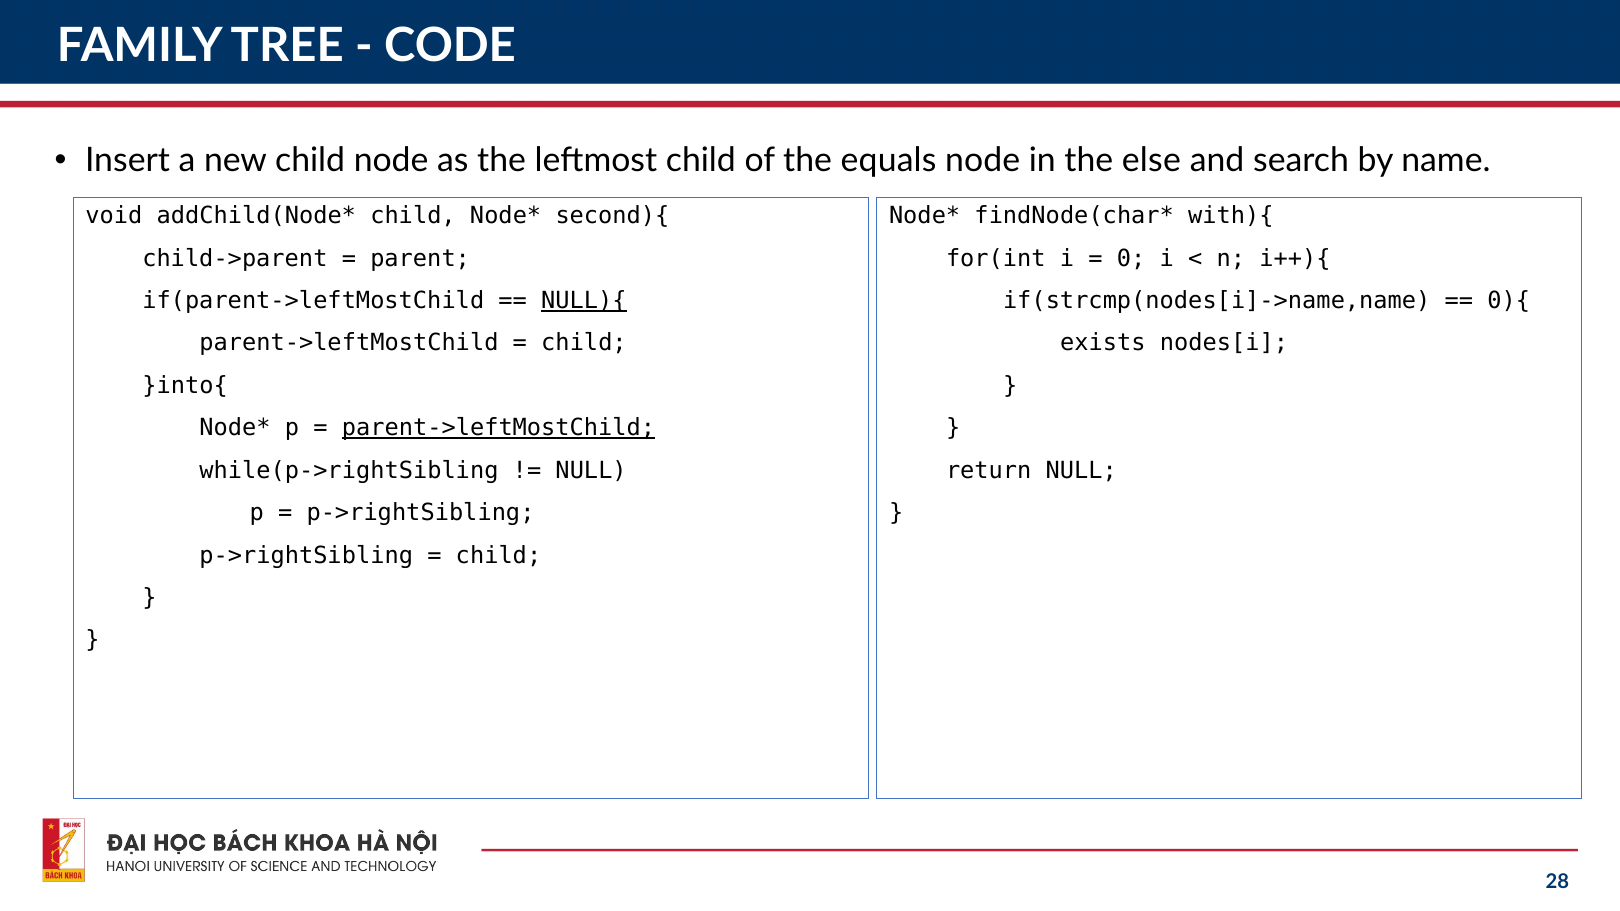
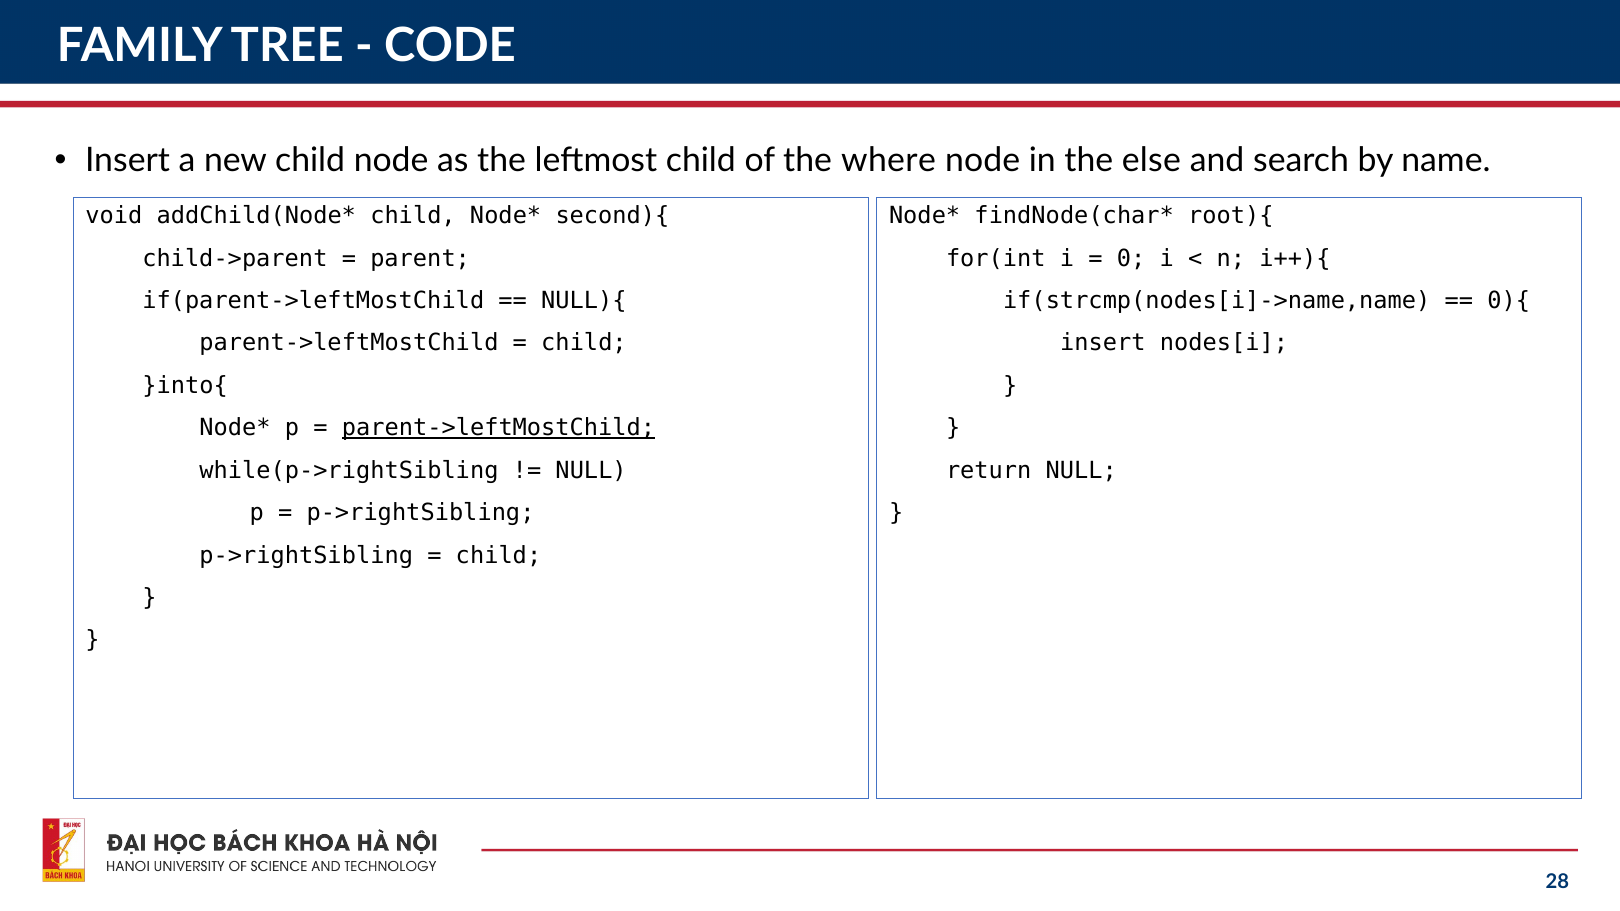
equals: equals -> where (889, 161)
with){: with){ -> root){ (1231, 216)
NULL){ underline: present -> none (584, 301)
exists: exists -> insert (1103, 343)
